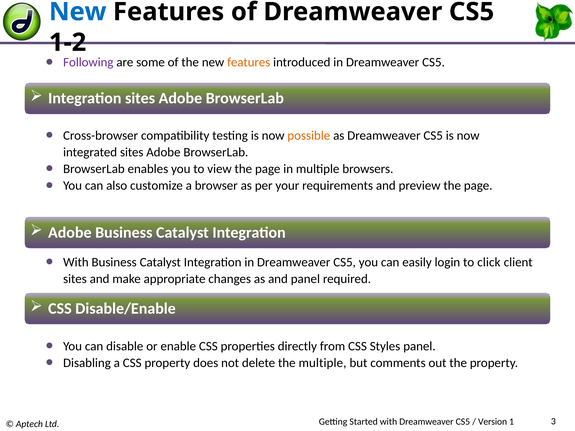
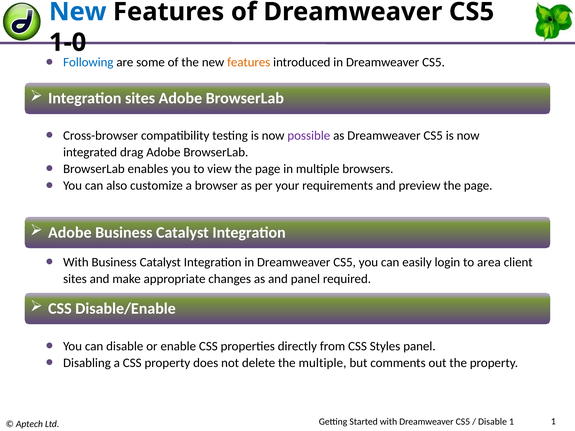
1-2: 1-2 -> 1-0 (68, 43)
Following colour: purple -> blue (88, 62)
possible colour: orange -> purple (309, 135)
integrated sites: sites -> drag (132, 152)
click: click -> area (489, 262)
Version: Version -> Disable (492, 422)
3: 3 -> 1 (553, 422)
